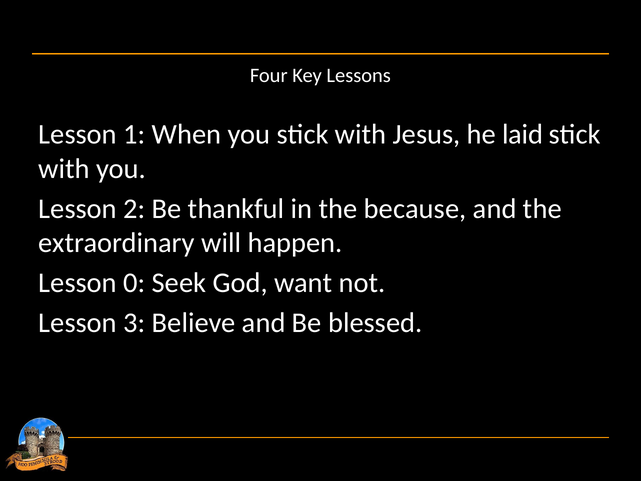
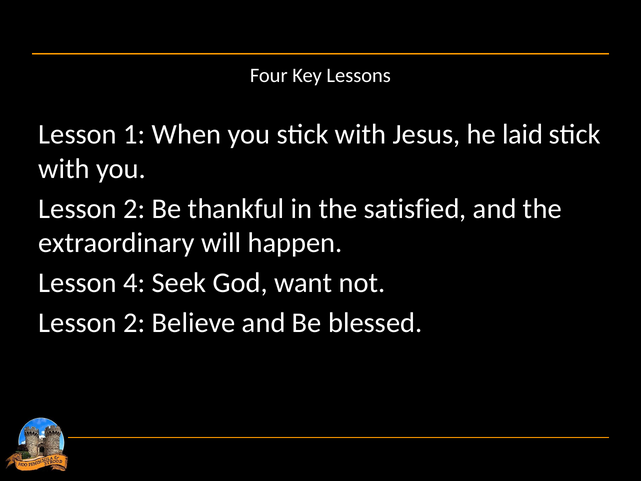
because: because -> satisfied (415, 209)
0: 0 -> 4 (134, 283)
3: 3 -> 2 (134, 323)
